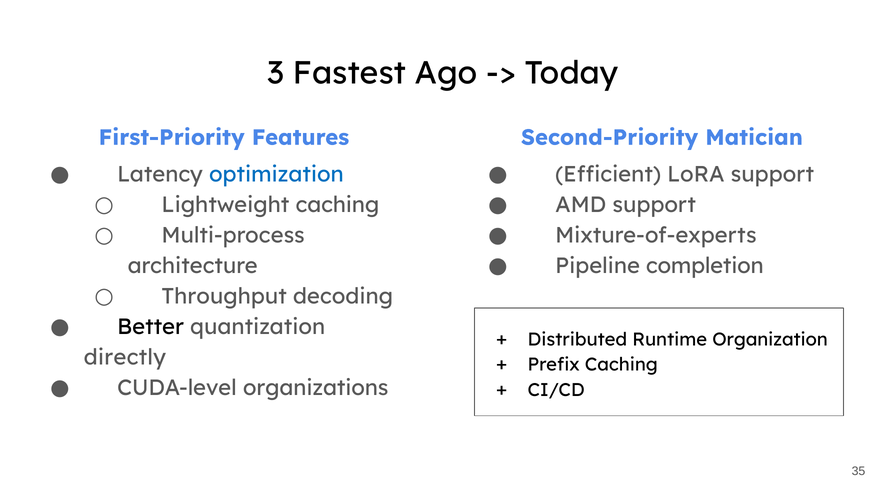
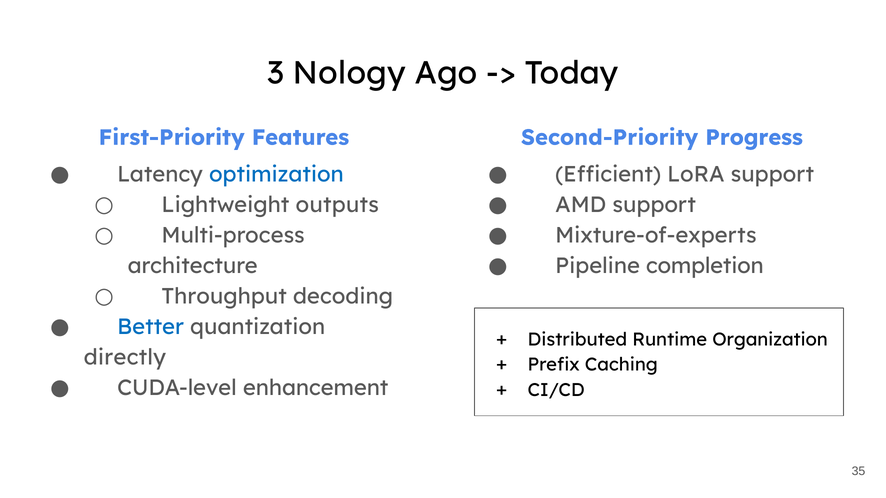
Fastest: Fastest -> Nology (349, 73)
Matician: Matician -> Progress (754, 138)
Lightweight caching: caching -> outputs (337, 205)
Better colour: black -> blue (151, 327)
organizations: organizations -> enhancement (316, 388)
